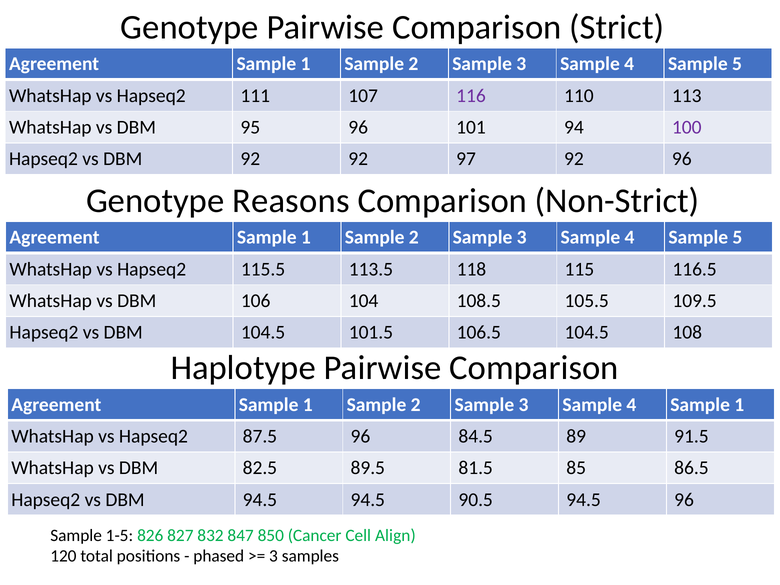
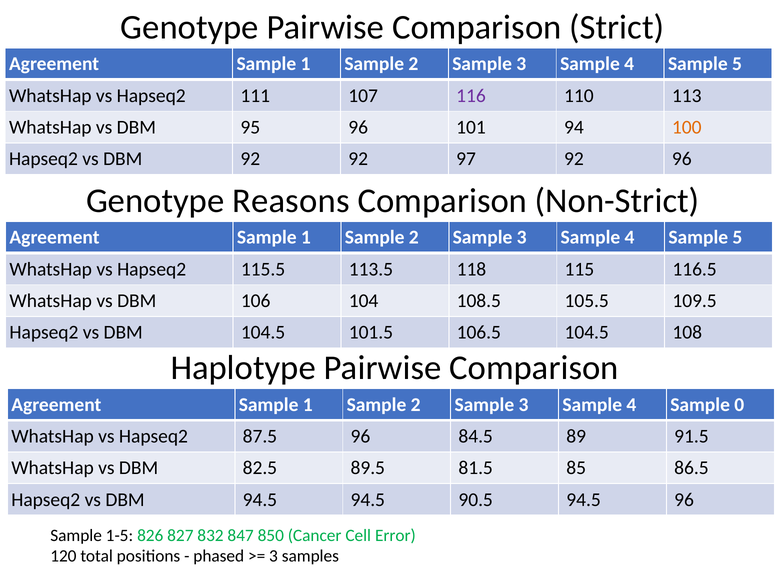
100 colour: purple -> orange (687, 127)
4 Sample 1: 1 -> 0 (739, 405)
Align: Align -> Error (395, 535)
